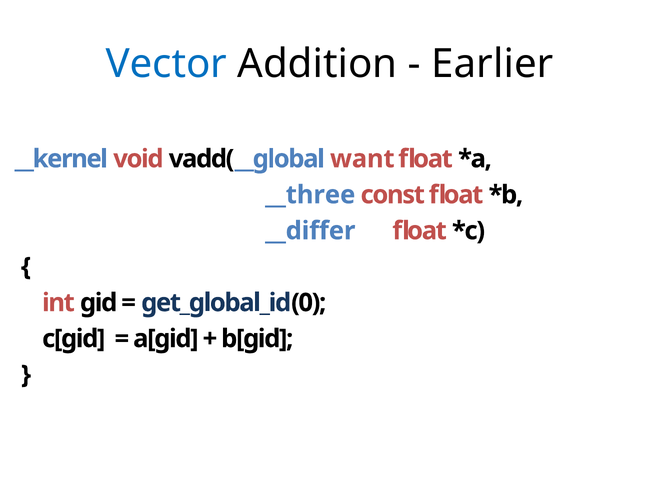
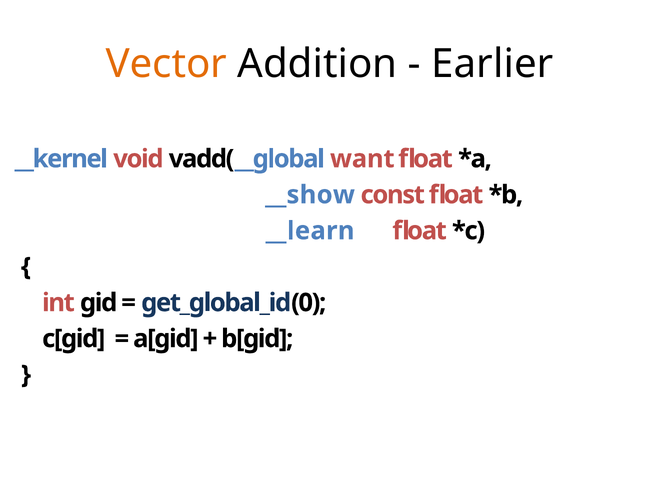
Vector colour: blue -> orange (166, 64)
__three: __three -> __show (310, 195)
__differ: __differ -> __learn (310, 231)
